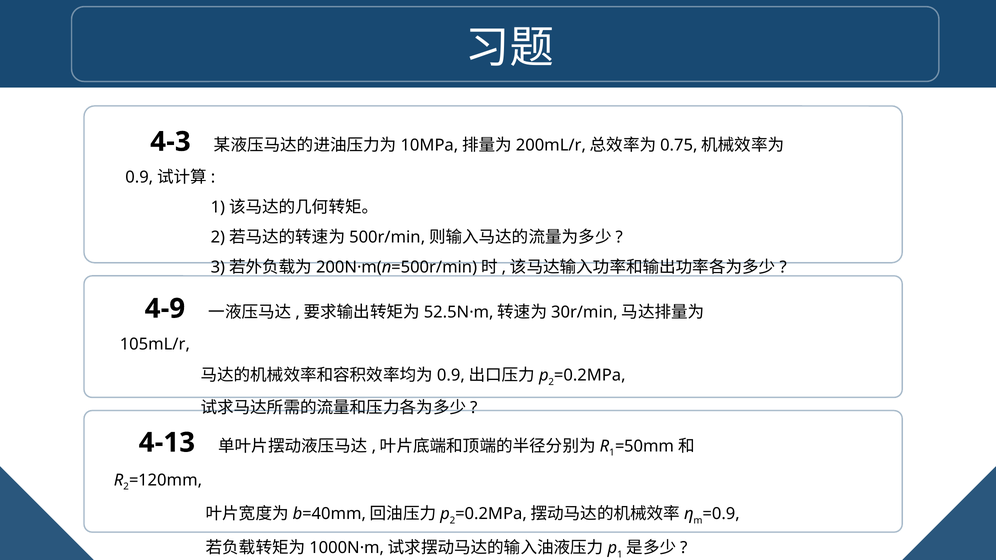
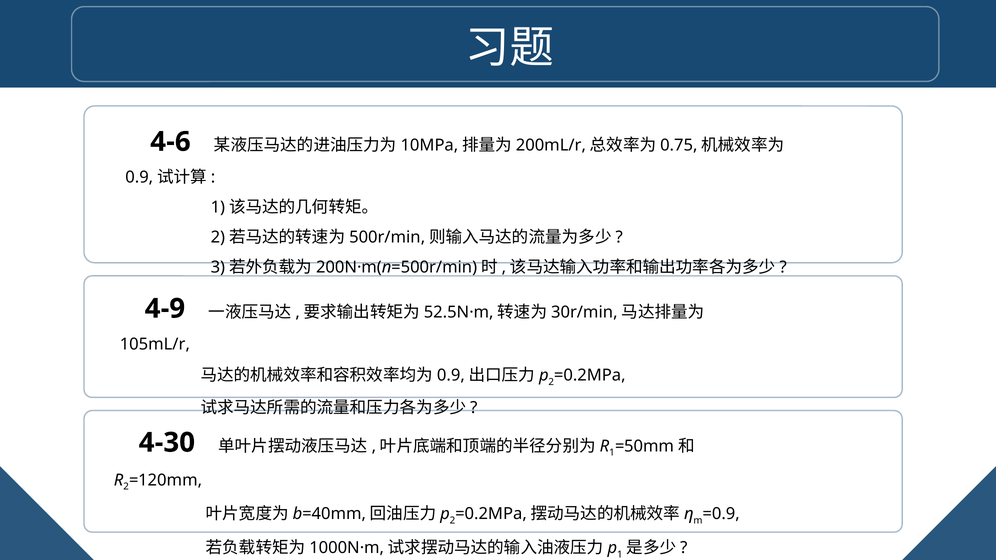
4-3: 4-3 -> 4-6 (170, 142)
4-13: 4-13 -> 4-30 (167, 443)
